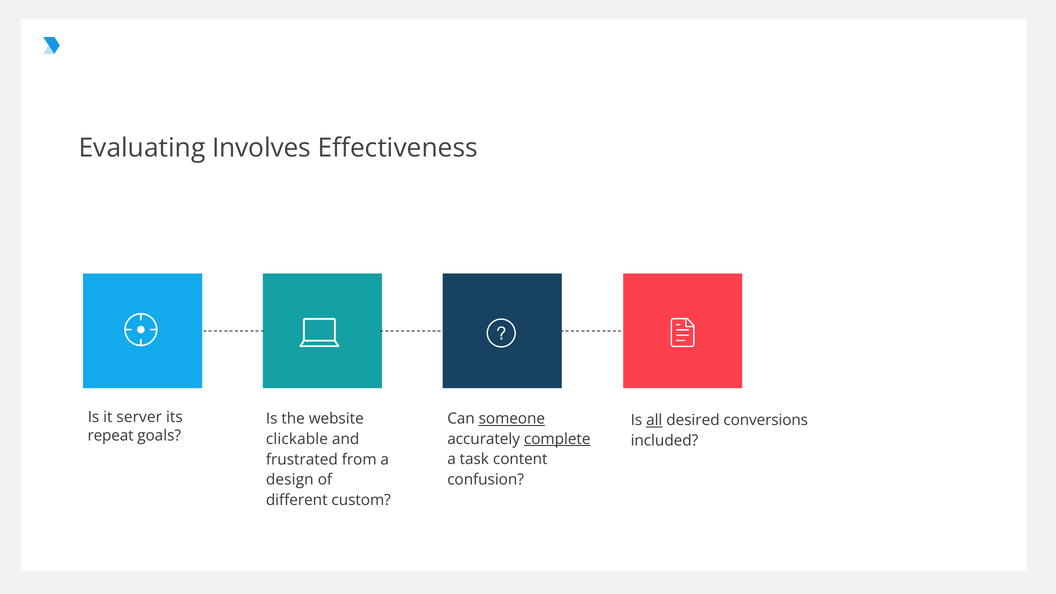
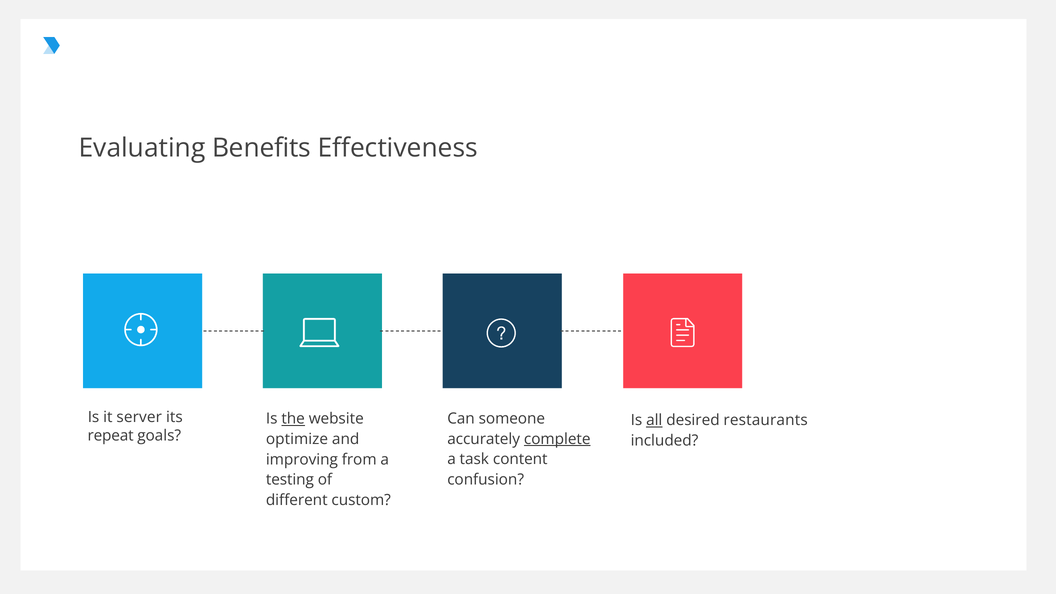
Involves: Involves -> Benefits (262, 148)
the underline: none -> present (293, 419)
someone underline: present -> none (512, 419)
conversions: conversions -> restaurants (766, 420)
clickable: clickable -> optimize (297, 439)
frustrated: frustrated -> improving (302, 459)
design: design -> testing (290, 480)
